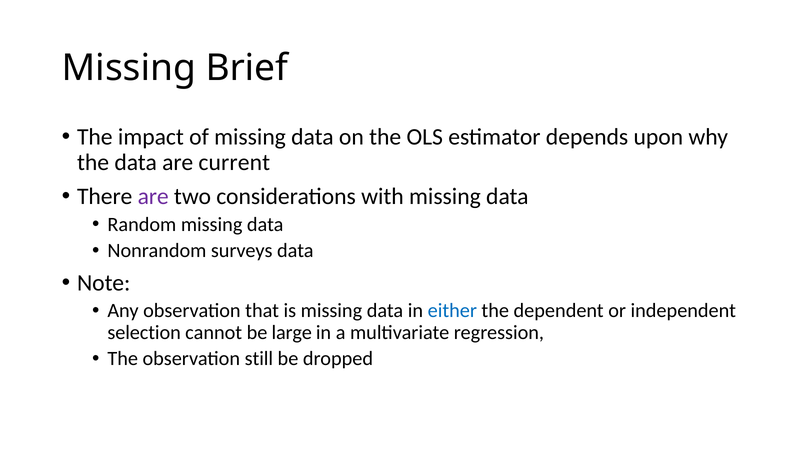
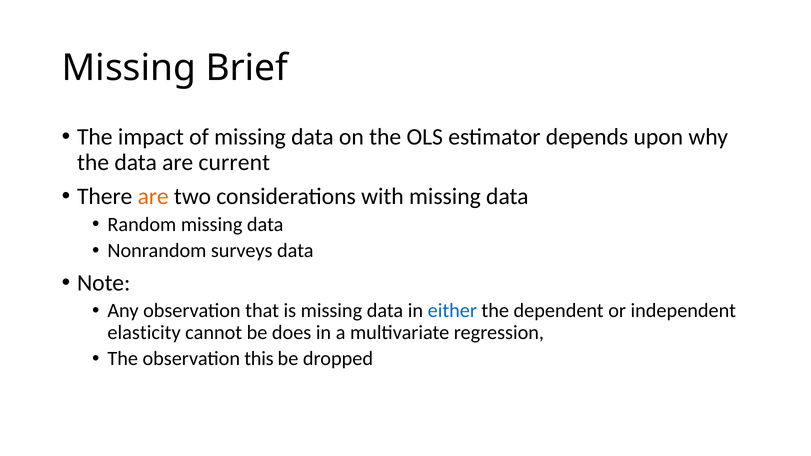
are colour: purple -> orange (153, 197)
selection: selection -> elasticity (144, 333)
large: large -> does (292, 333)
still: still -> this (259, 359)
